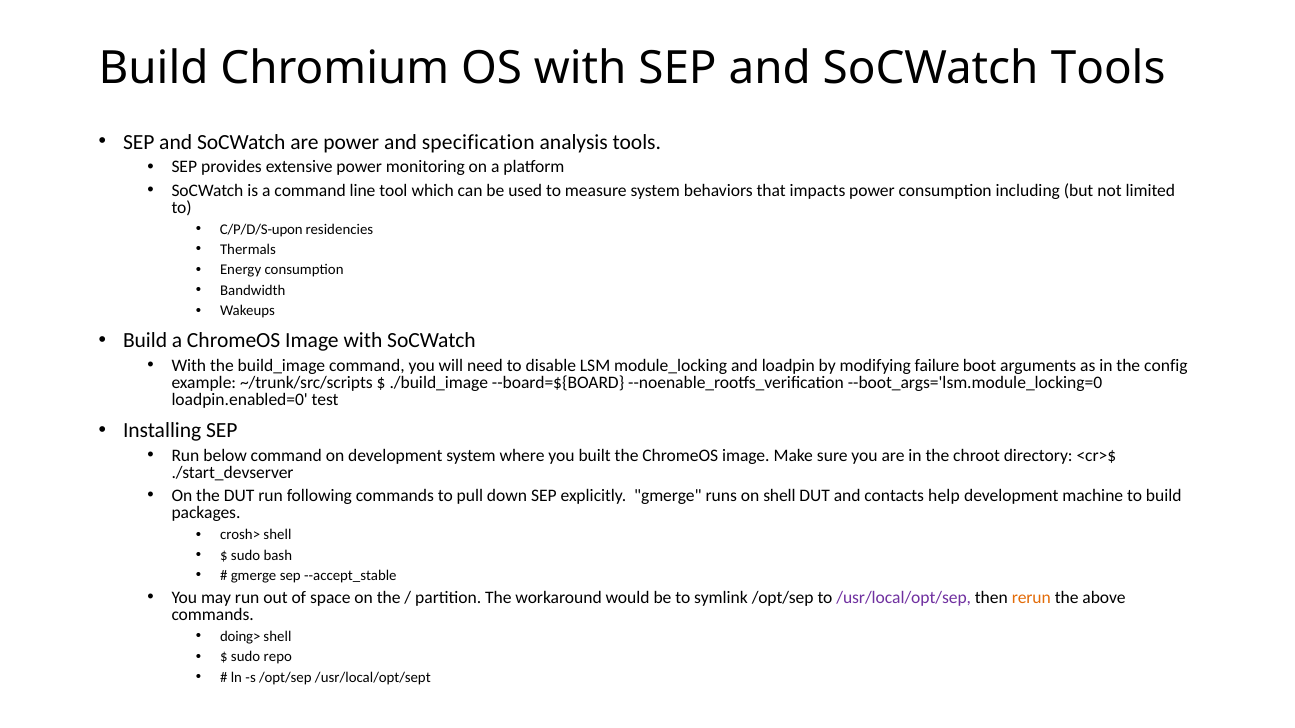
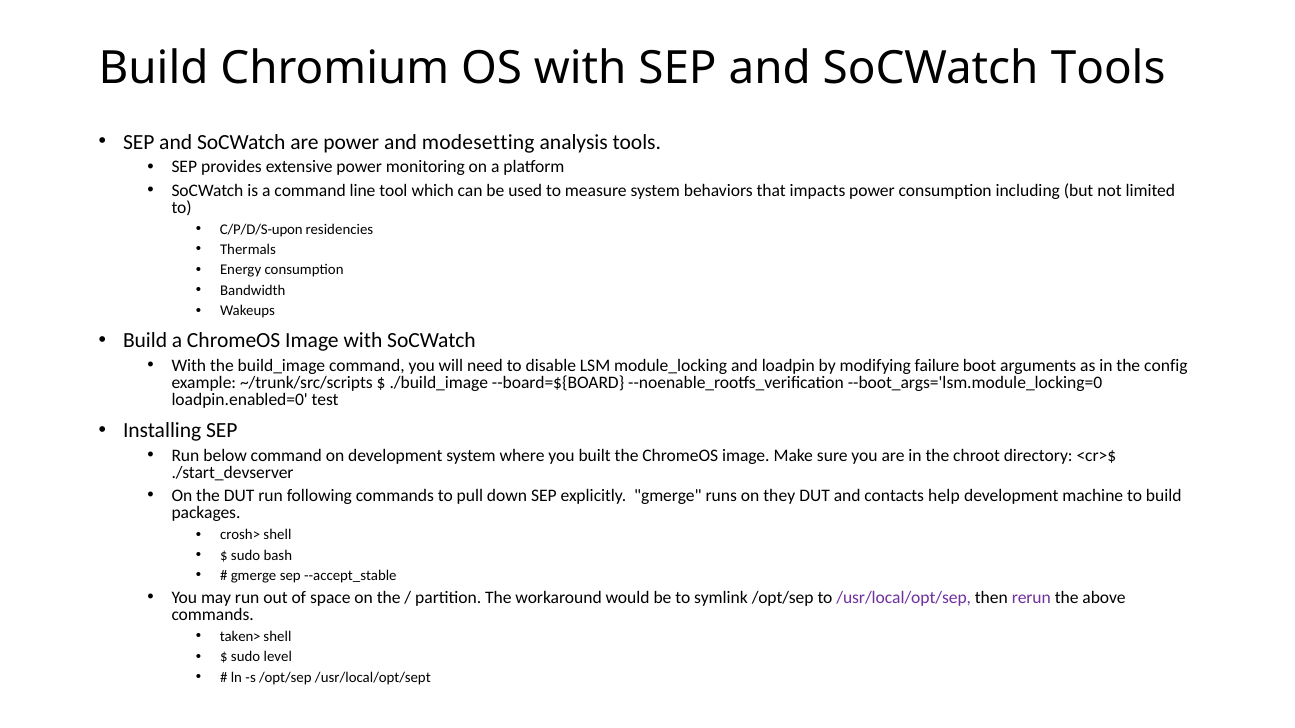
specification: specification -> modesetting (478, 142)
on shell: shell -> they (779, 496)
rerun colour: orange -> purple (1031, 598)
doing>: doing> -> taken> (240, 637)
repo: repo -> level (278, 657)
